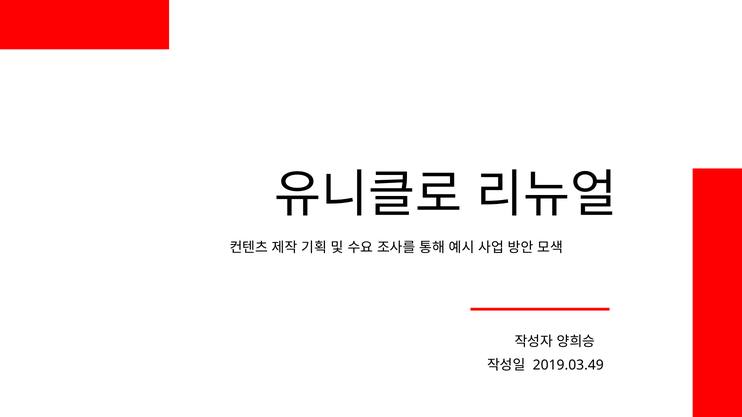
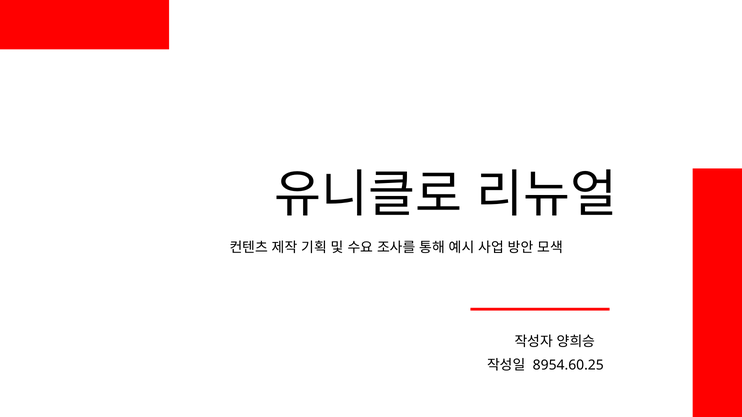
2019.03.49: 2019.03.49 -> 8954.60.25 (568, 366)
